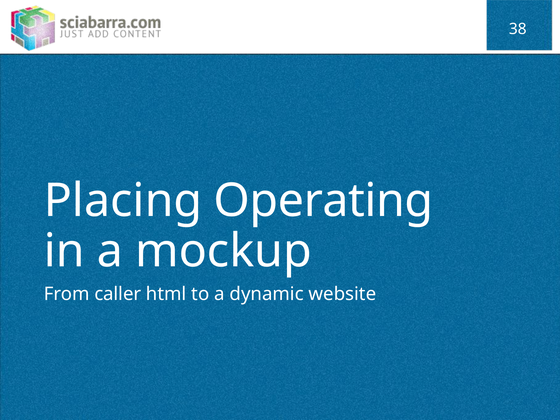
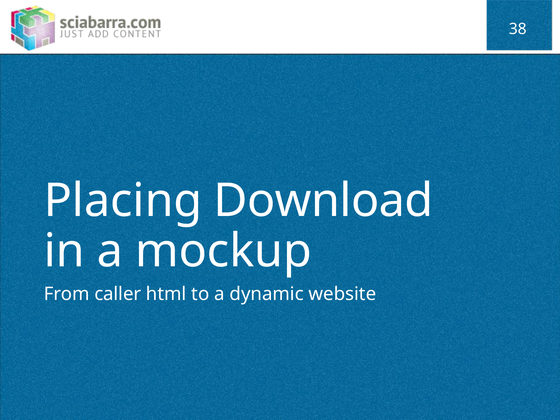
Operating: Operating -> Download (323, 201)
